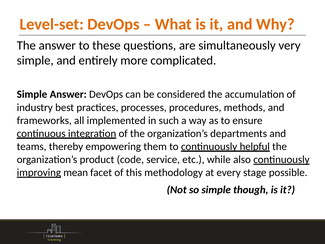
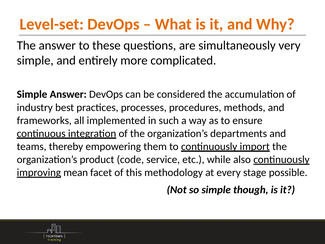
helpful: helpful -> import (255, 146)
